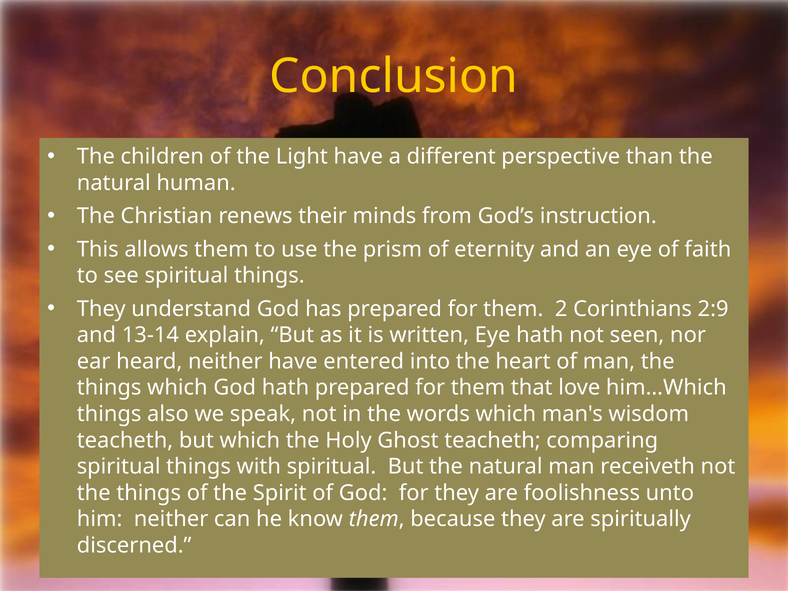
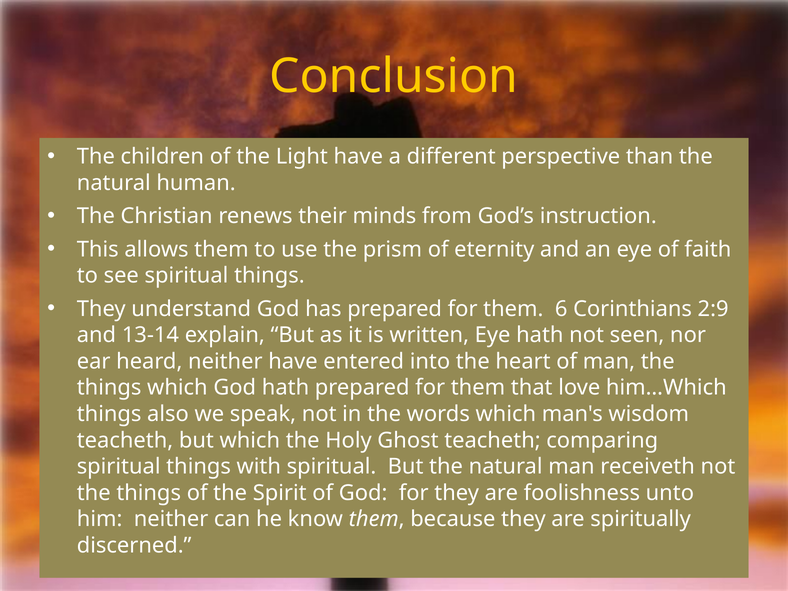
2: 2 -> 6 (561, 309)
